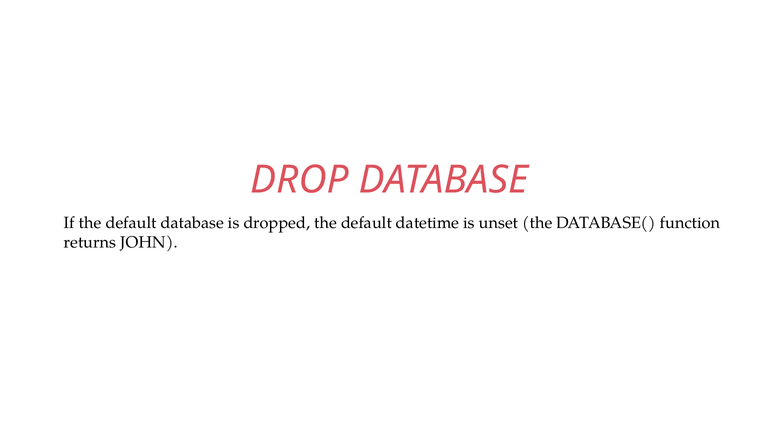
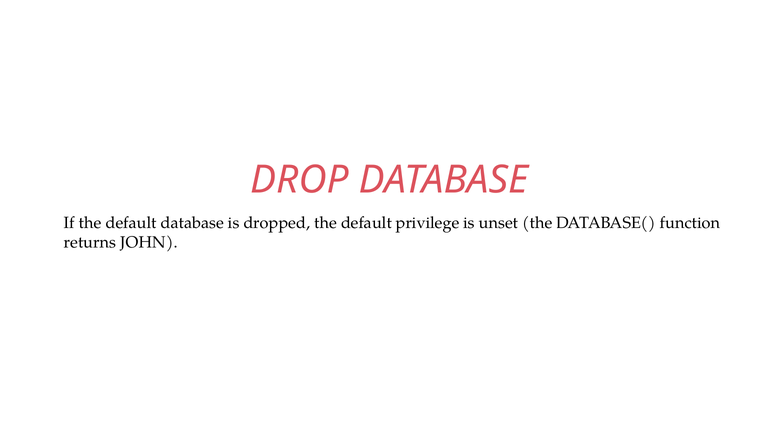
datetime: datetime -> privilege (428, 223)
